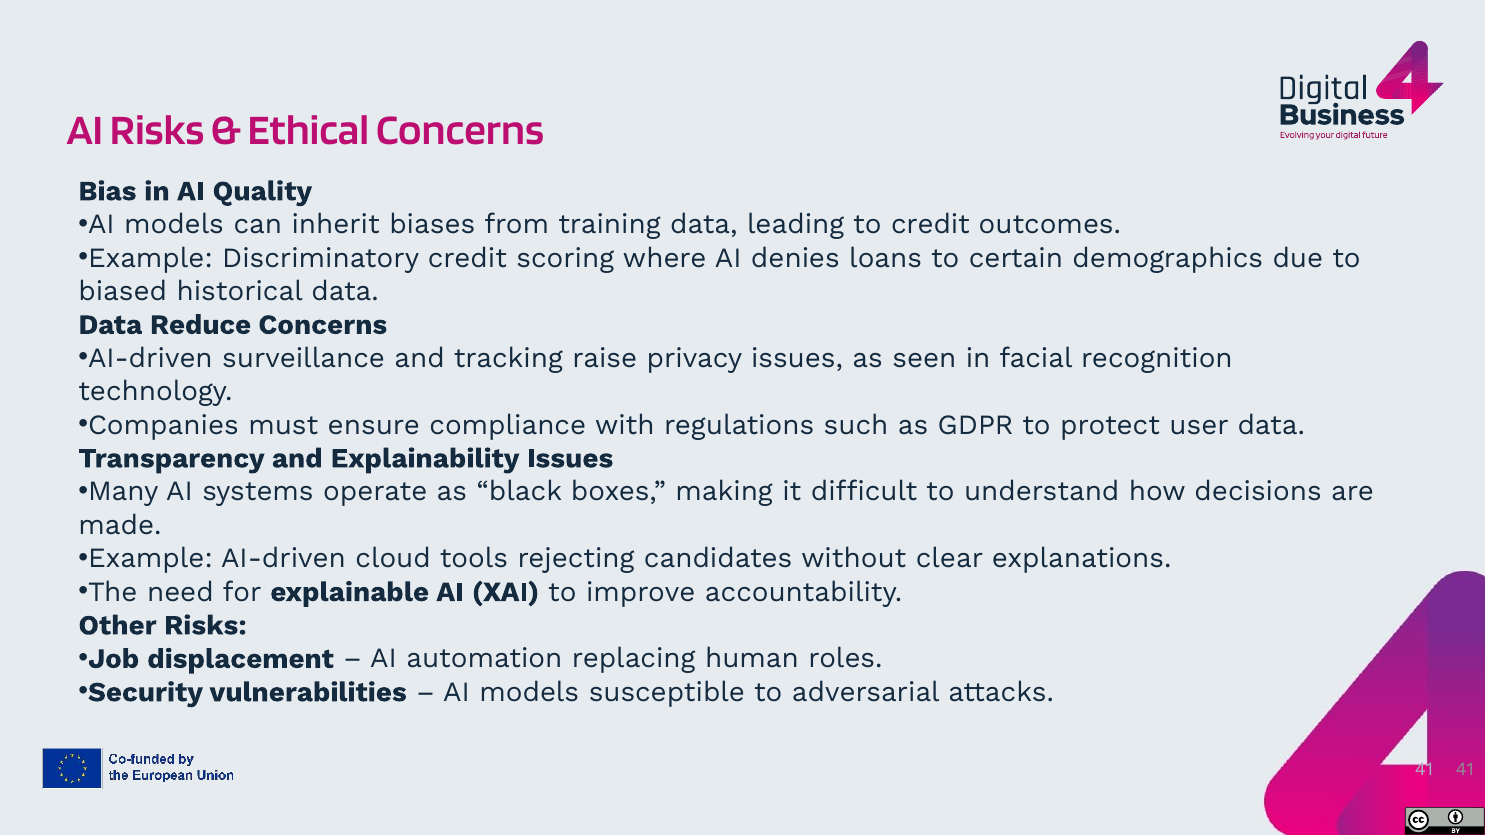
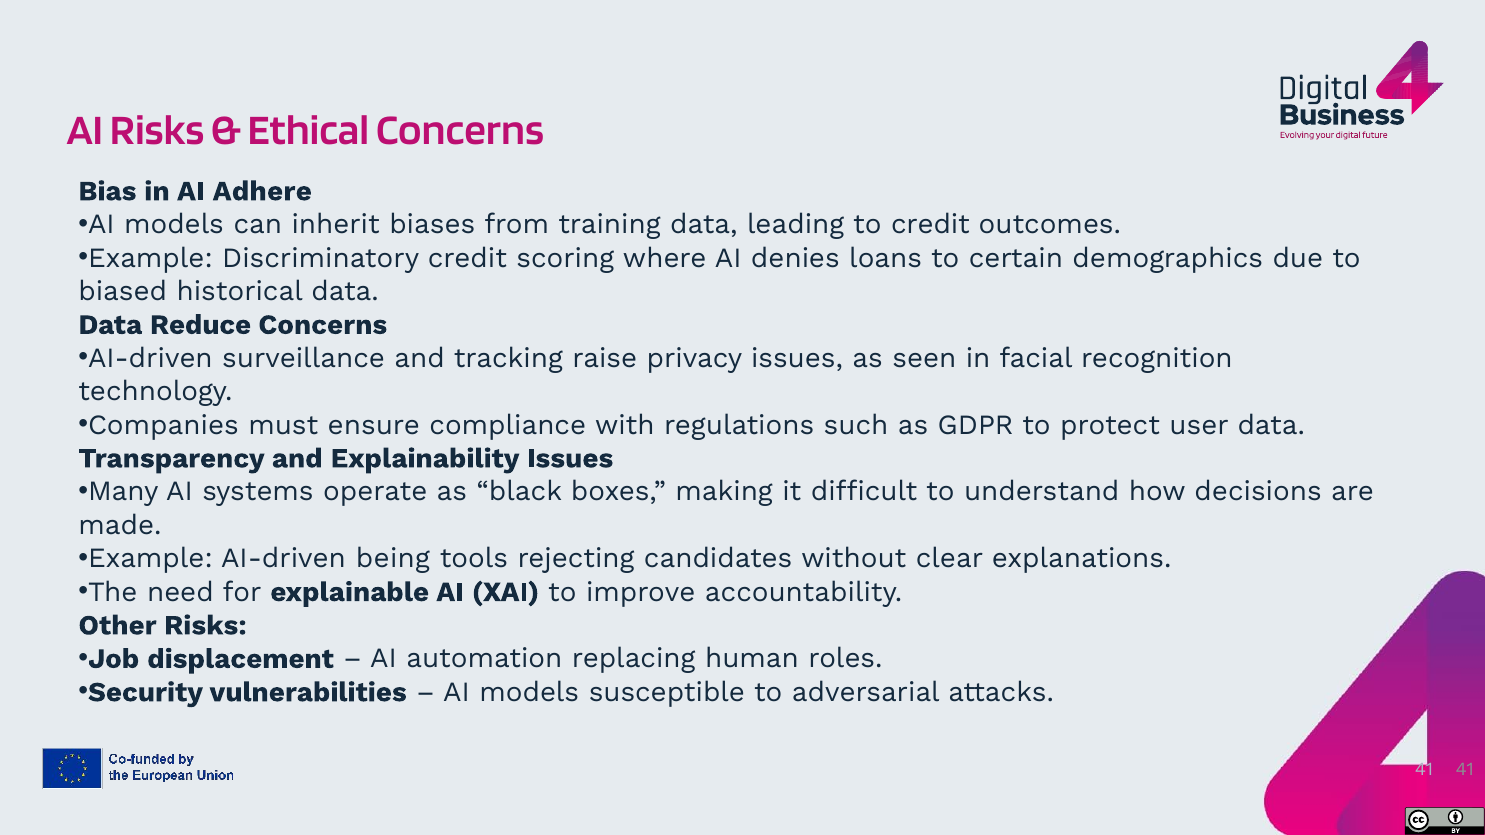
Quality: Quality -> Adhere (262, 191)
cloud: cloud -> being (393, 559)
